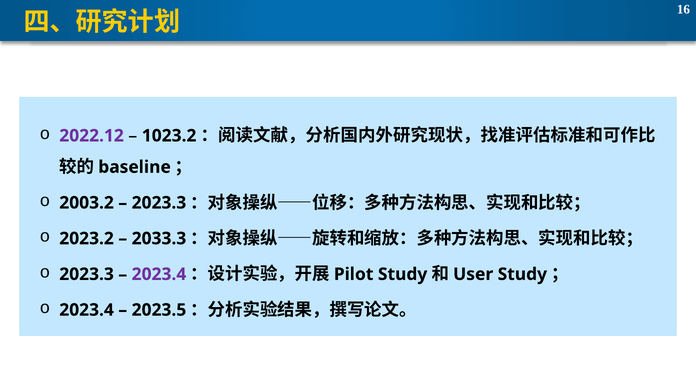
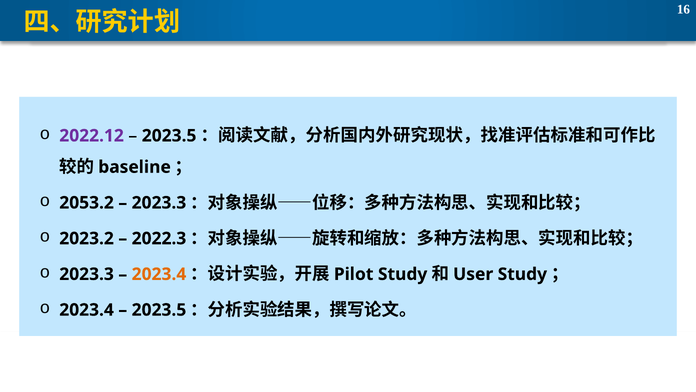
1023.2: 1023.2 -> 2023.5 (169, 136)
2003.2: 2003.2 -> 2053.2 (87, 203)
2033.3: 2033.3 -> 2022.3 (159, 238)
2023.4 colour: purple -> orange (159, 274)
